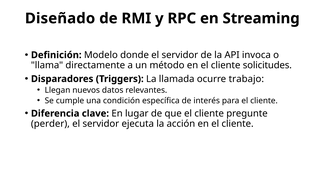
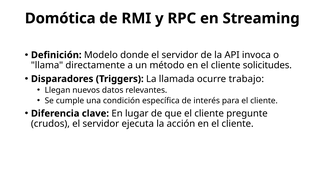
Diseñado: Diseñado -> Domótica (60, 18)
perder: perder -> crudos (50, 124)
